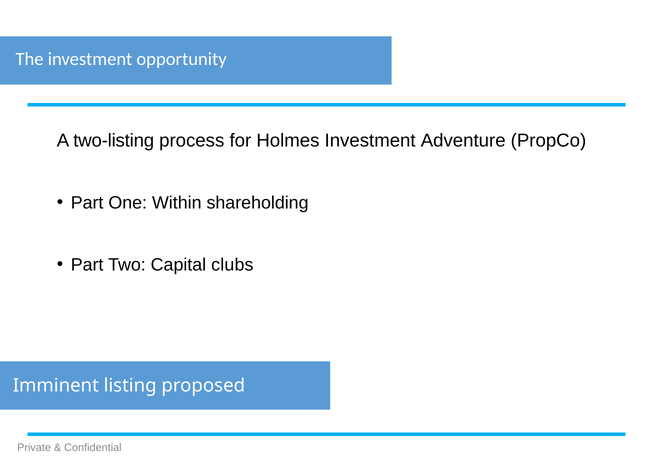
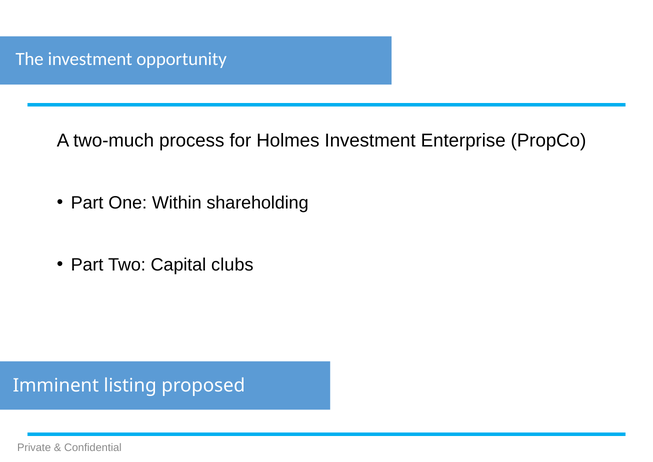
two-listing: two-listing -> two-much (114, 140)
Adventure: Adventure -> Enterprise (463, 140)
